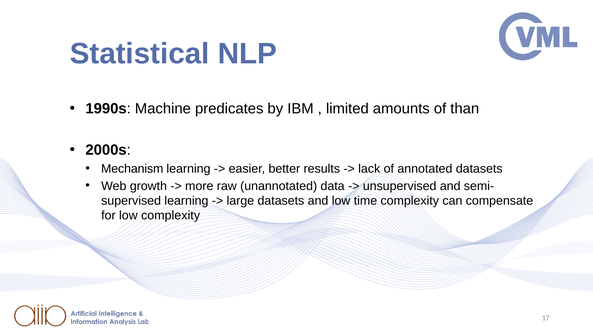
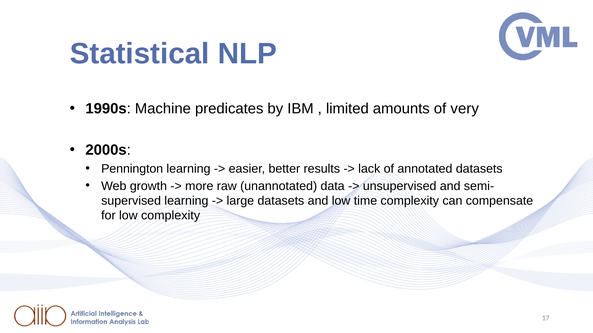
than: than -> very (465, 109)
Mechanism: Mechanism -> Pennington (132, 169)
